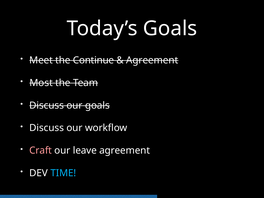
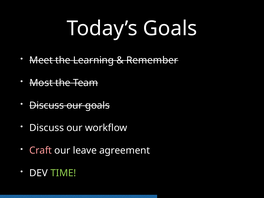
Continue: Continue -> Learning (93, 60)
Agreement: Agreement -> Remember (152, 60)
TIME colour: light blue -> light green (63, 173)
